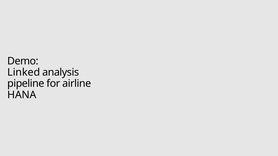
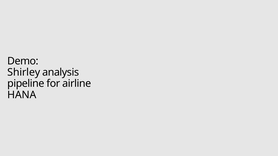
Linked: Linked -> Shirley (24, 72)
